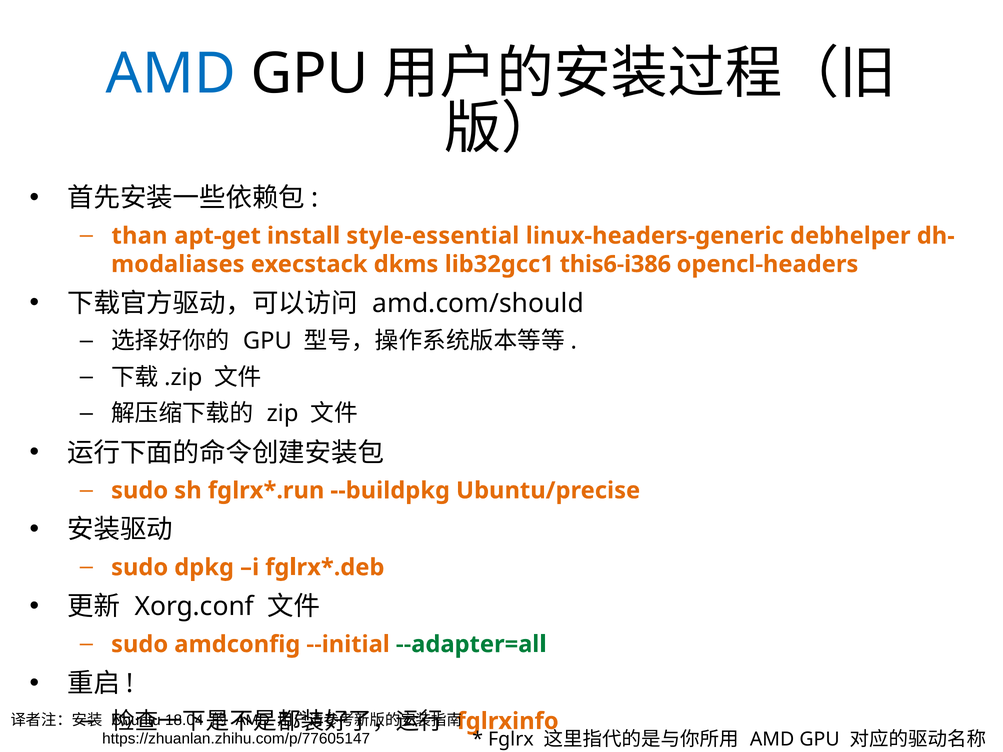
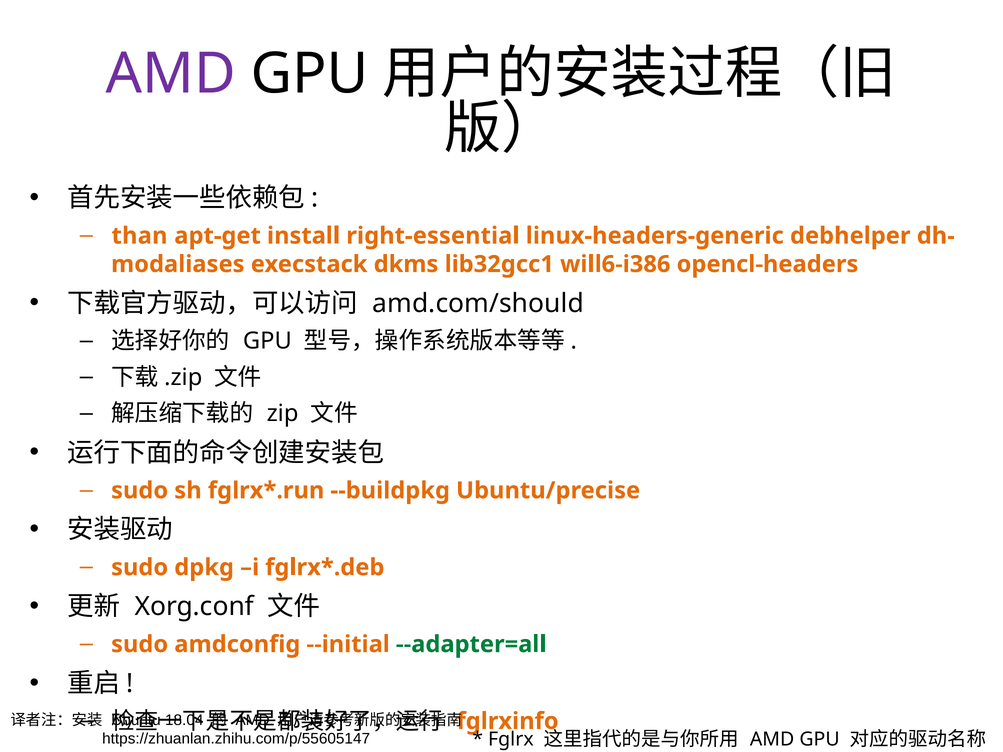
AMD colour: blue -> purple (171, 74)
style-essential: style-essential -> right-essential (433, 236)
this6-i386: this6-i386 -> will6-i386 (615, 264)
https://zhuanlan.zhihu.com/p/77605147: https://zhuanlan.zhihu.com/p/77605147 -> https://zhuanlan.zhihu.com/p/55605147 (236, 739)
